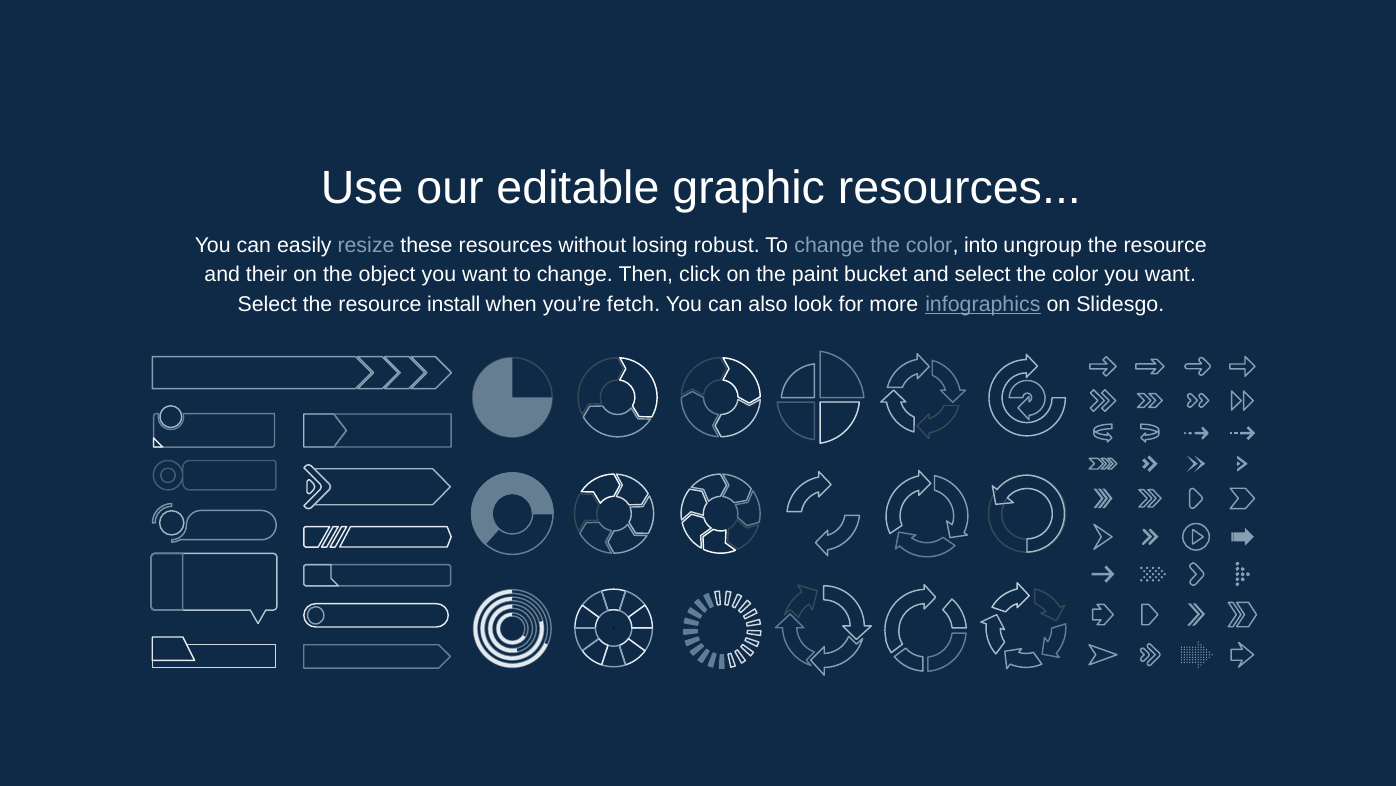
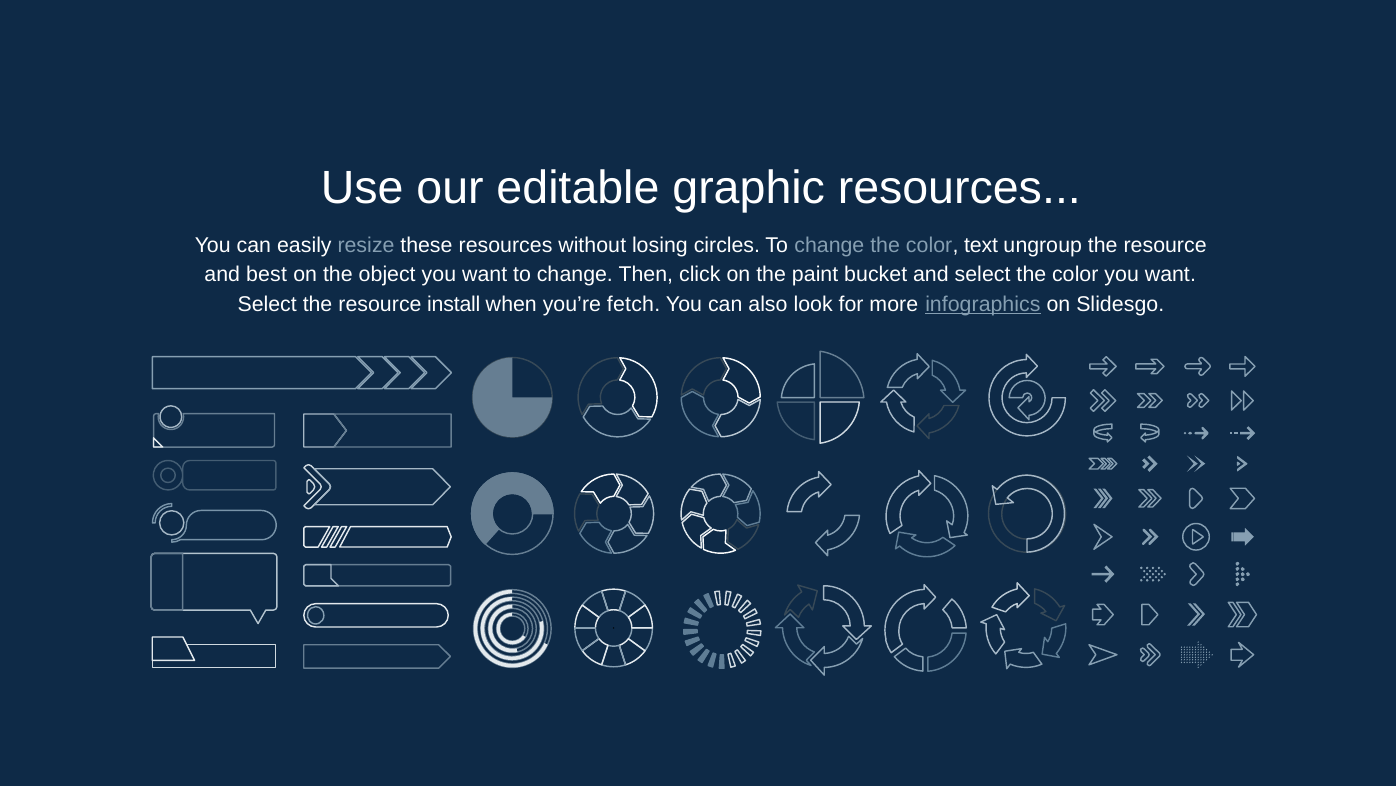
robust: robust -> circles (727, 245)
into: into -> text (981, 245)
their: their -> best (267, 274)
